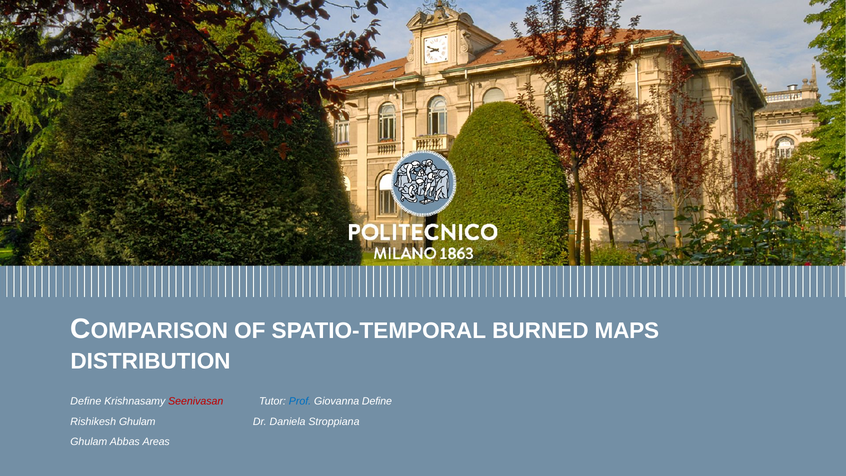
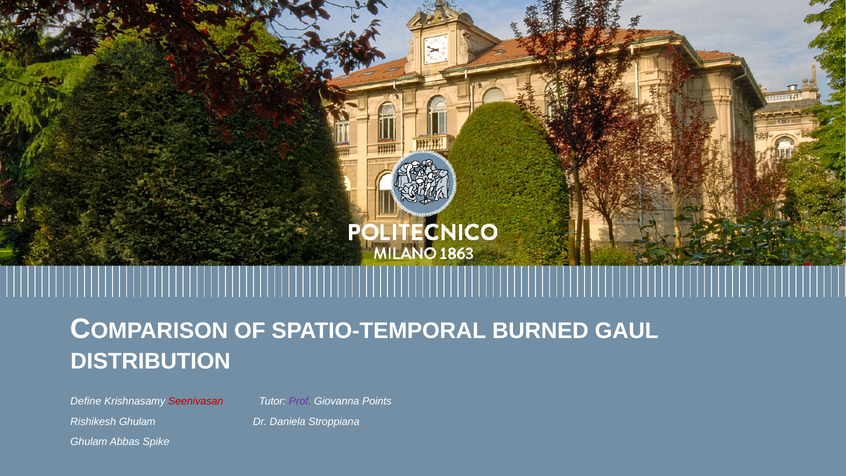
MAPS: MAPS -> GAUL (627, 331)
Prof colour: blue -> purple (300, 401)
Giovanna Define: Define -> Points (377, 401)
Areas: Areas -> Spike (156, 442)
